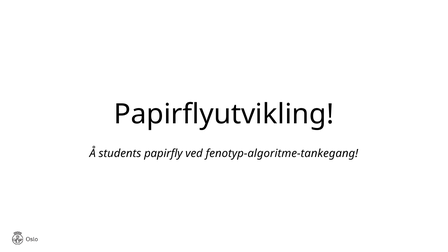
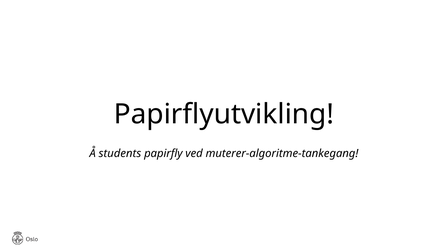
fenotyp-algoritme-tankegang: fenotyp-algoritme-tankegang -> muterer-algoritme-tankegang (282, 154)
